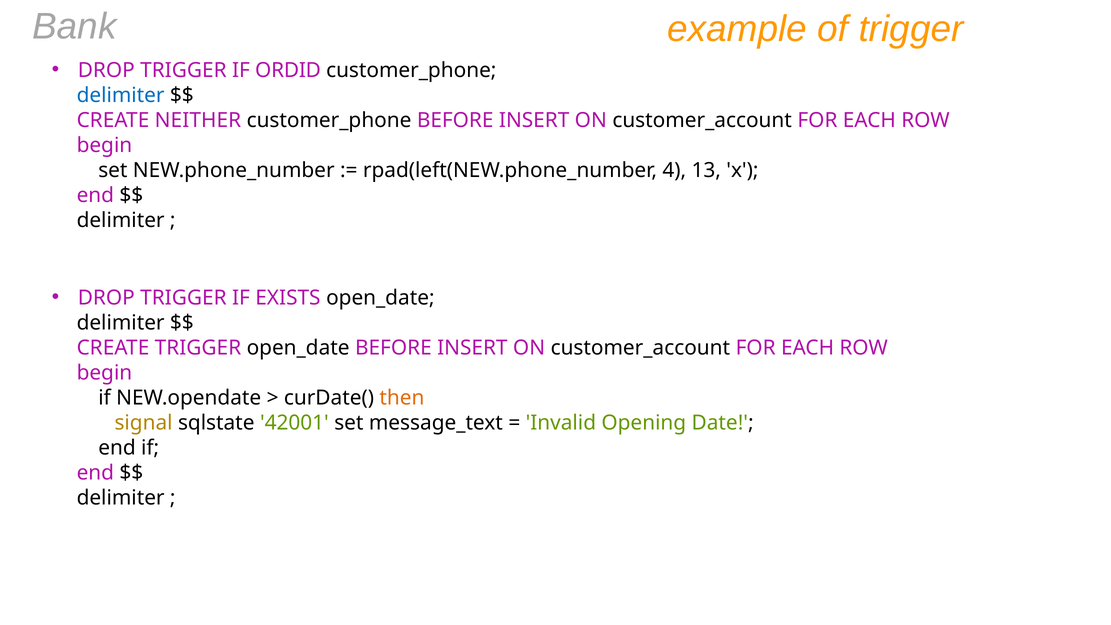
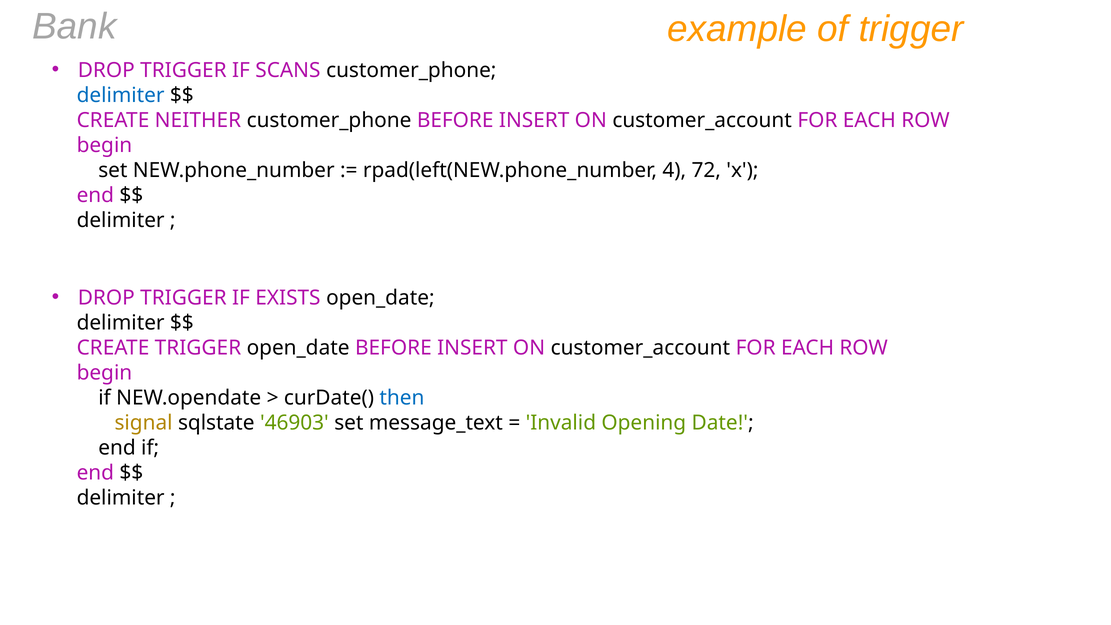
ORDID: ORDID -> SCANS (288, 70)
13: 13 -> 72 (706, 170)
then colour: orange -> blue (402, 398)
42001: 42001 -> 46903 (294, 423)
